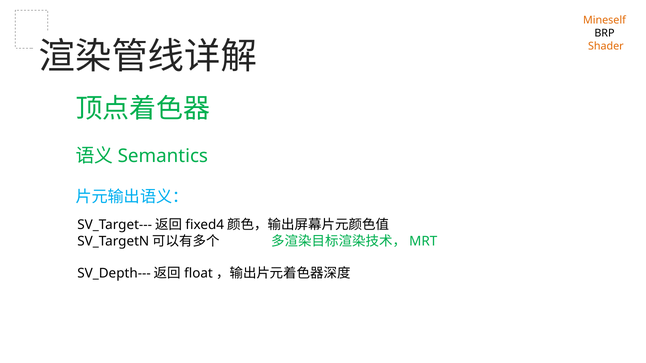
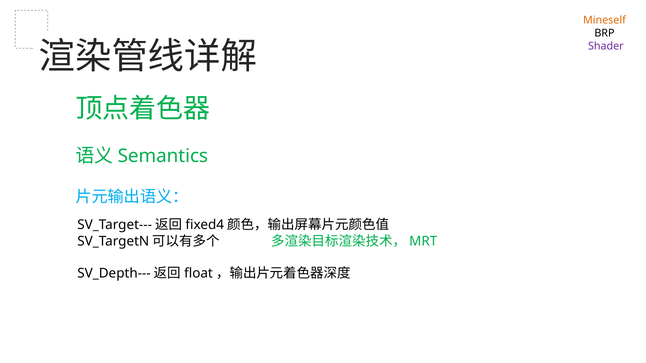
Shader colour: orange -> purple (606, 46)
